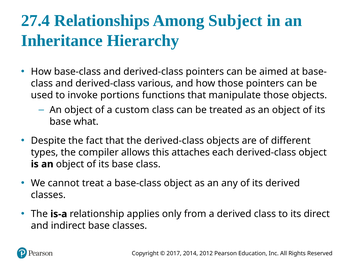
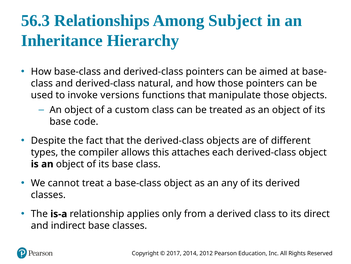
27.4: 27.4 -> 56.3 (36, 21)
various: various -> natural (155, 83)
portions: portions -> versions (120, 95)
what: what -> code (86, 121)
